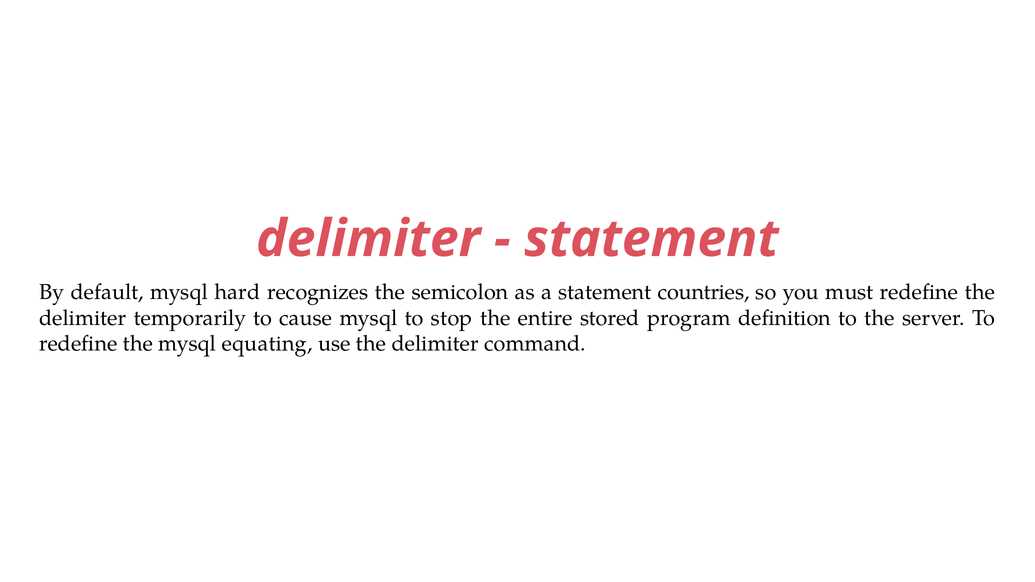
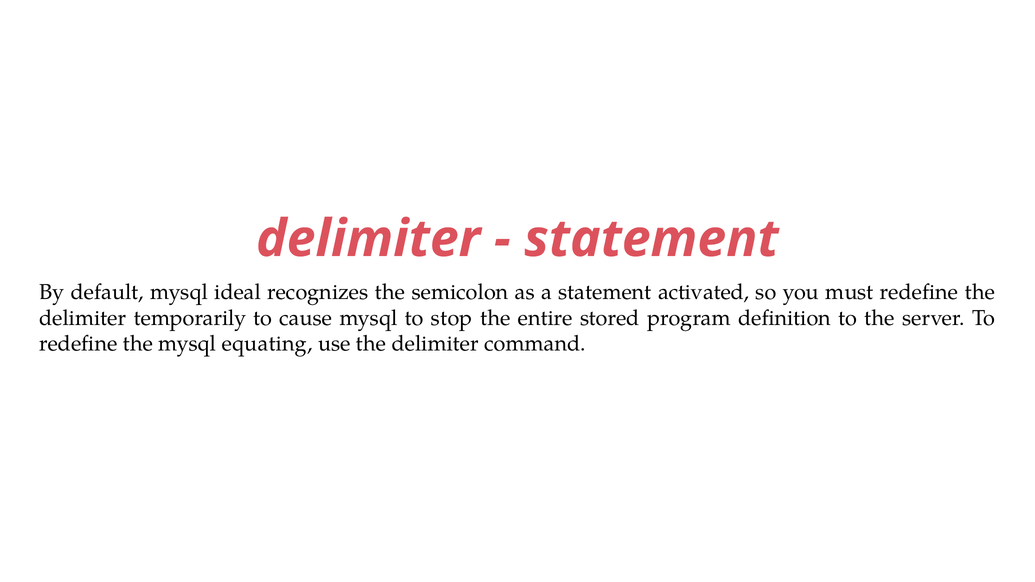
hard: hard -> ideal (238, 292)
countries: countries -> activated (704, 292)
